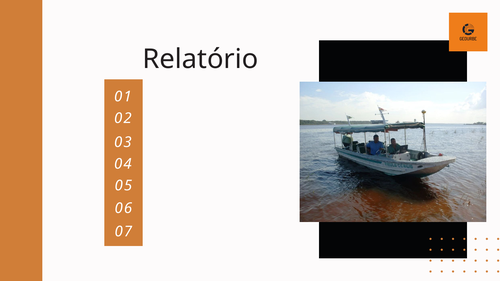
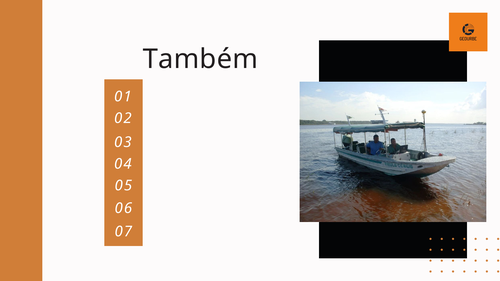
Relatório: Relatório -> Também (200, 59)
